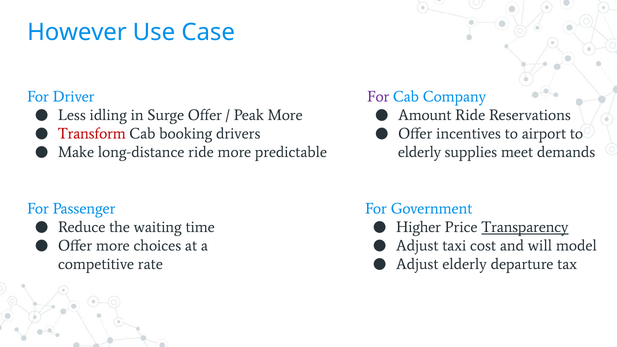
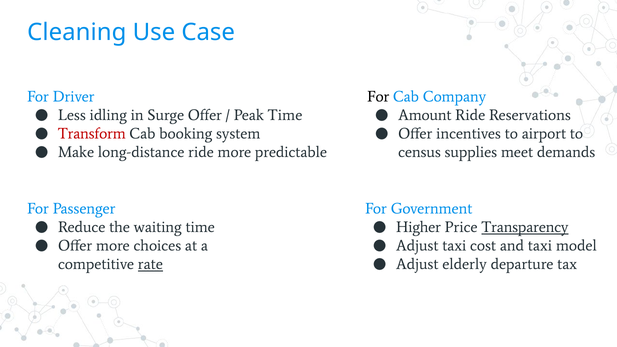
However: However -> Cleaning (77, 32)
For colour: purple -> black (378, 97)
Peak More: More -> Time (285, 115)
drivers: drivers -> system (238, 134)
elderly: elderly -> census (419, 152)
and will: will -> taxi (540, 246)
rate underline: none -> present (150, 264)
